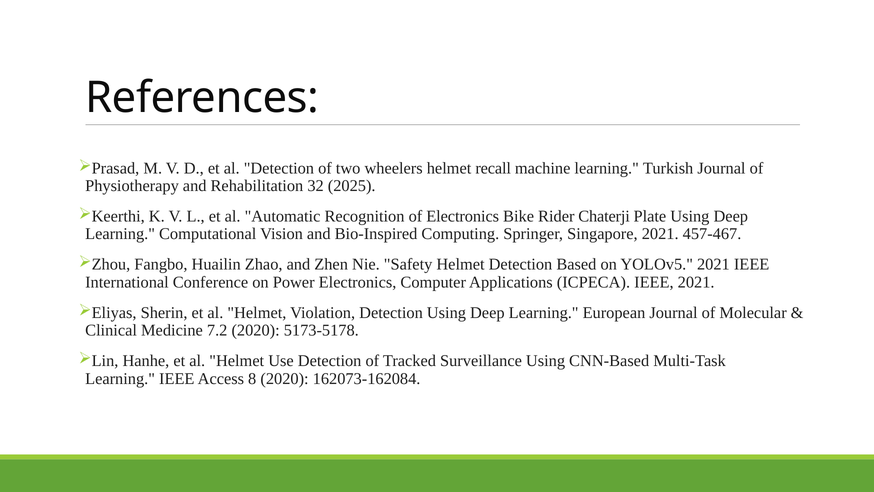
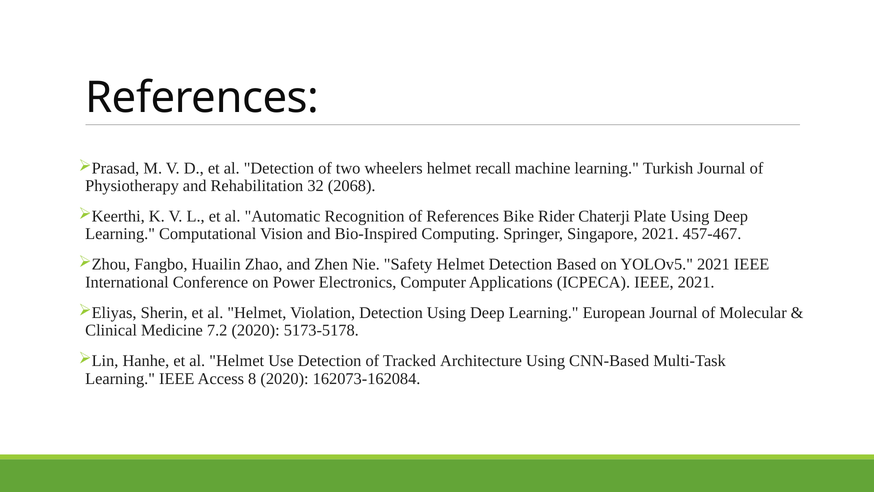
2025: 2025 -> 2068 (352, 186)
of Electronics: Electronics -> References (463, 216)
Surveillance: Surveillance -> Architecture (481, 361)
